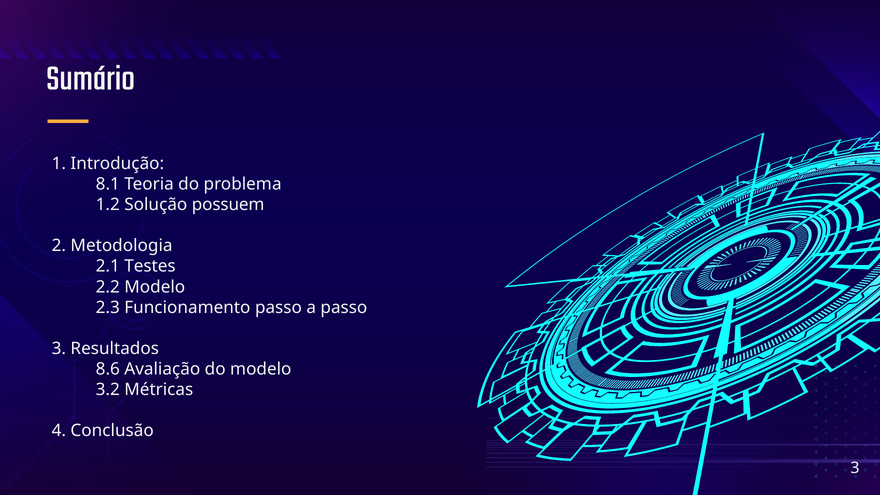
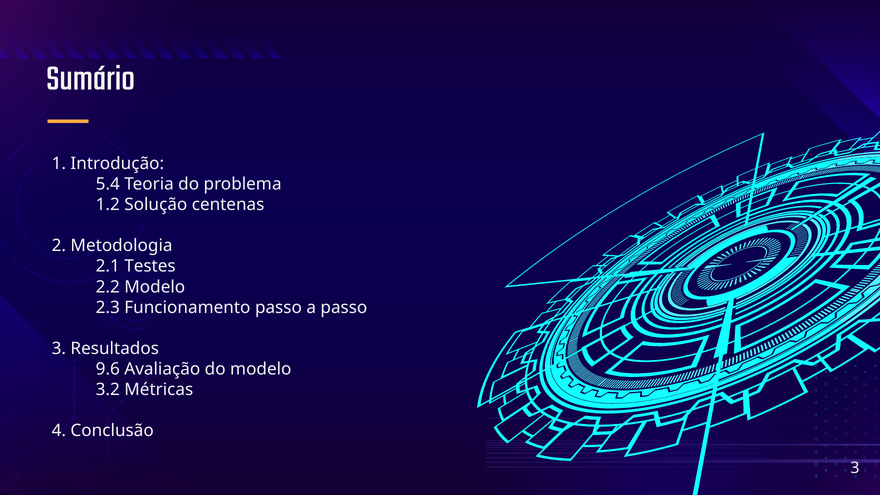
8.1: 8.1 -> 5.4 (108, 184)
possuem: possuem -> centenas (228, 205)
8.6: 8.6 -> 9.6 (108, 369)
